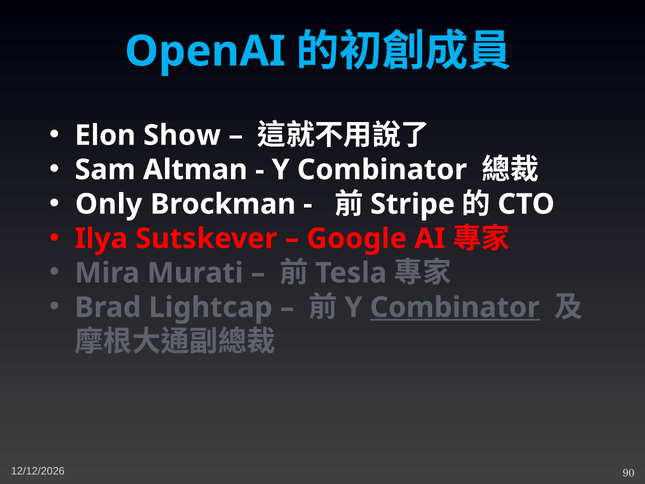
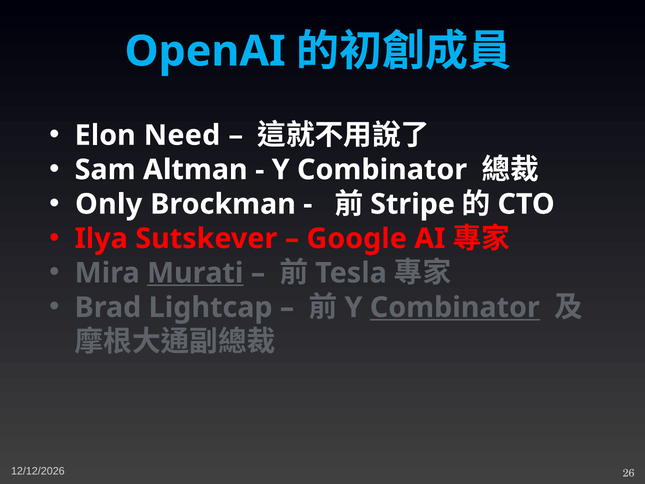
Show: Show -> Need (182, 135)
Murati underline: none -> present (195, 273)
90: 90 -> 26 (629, 473)
